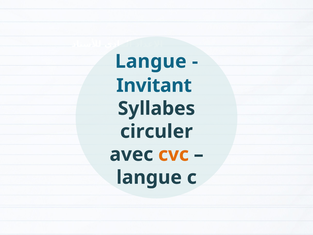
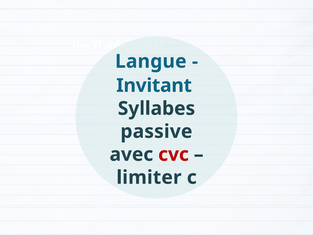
circuler: circuler -> passive (156, 131)
cvc colour: orange -> red (174, 154)
langue: langue -> limiter (149, 177)
